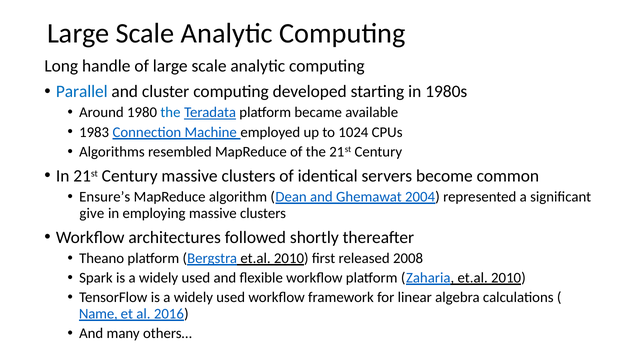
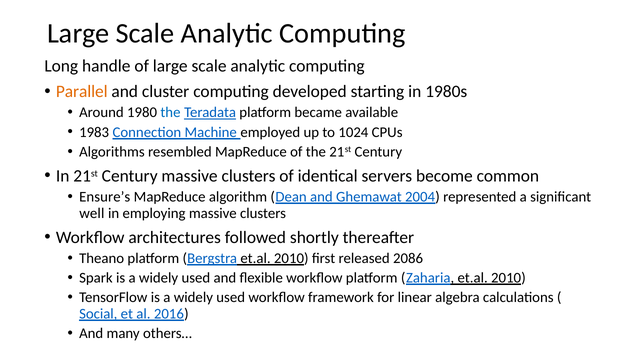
Parallel colour: blue -> orange (82, 92)
give: give -> well (92, 213)
2008: 2008 -> 2086 (408, 258)
Name: Name -> Social (98, 314)
